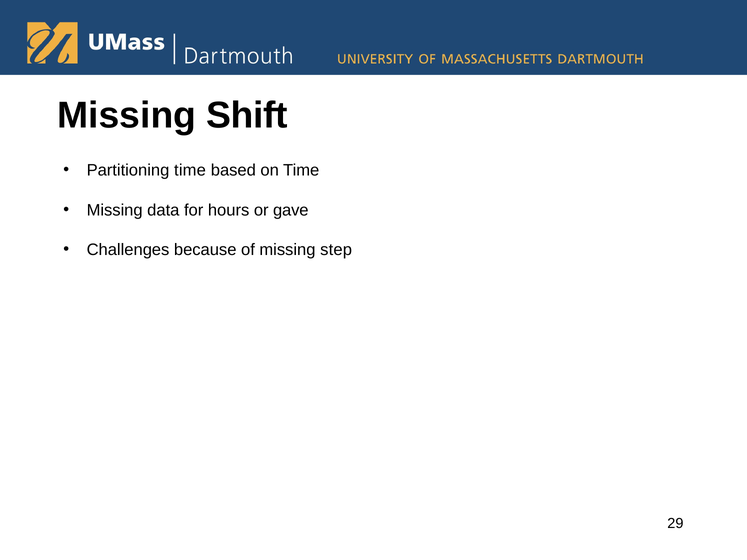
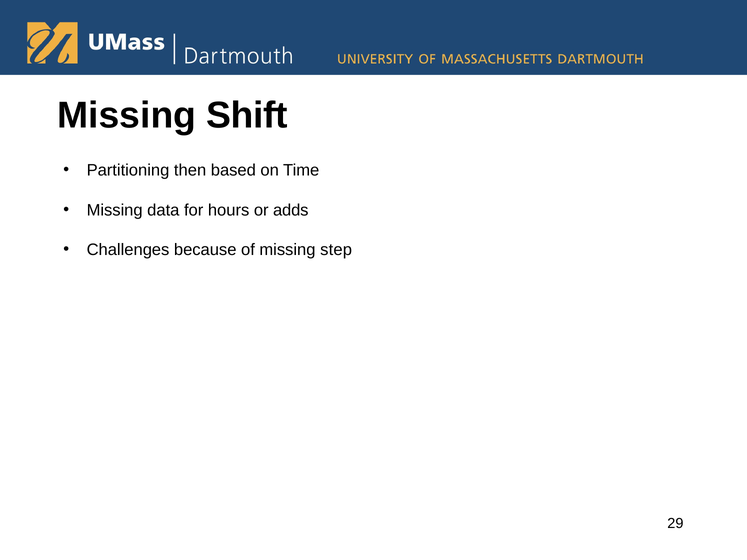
Partitioning time: time -> then (190, 170)
gave: gave -> adds (291, 210)
